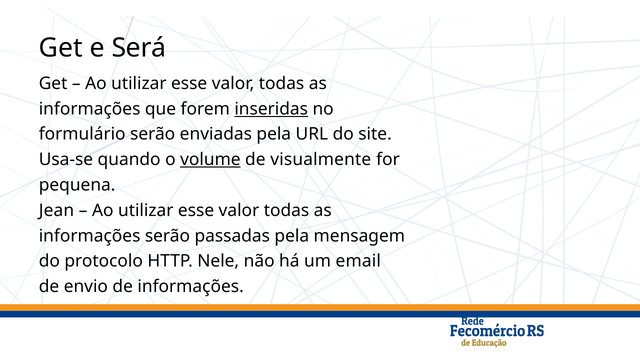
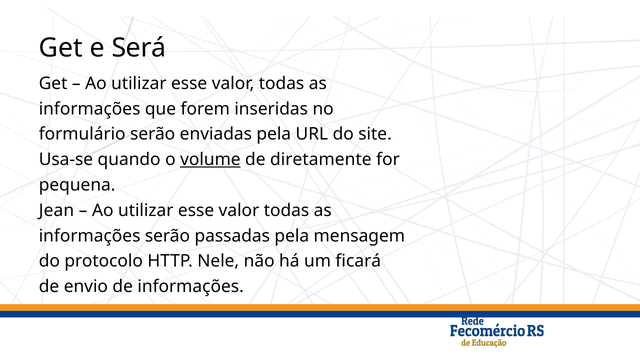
inseridas underline: present -> none (271, 109)
visualmente: visualmente -> diretamente (321, 160)
email: email -> ficará (358, 261)
